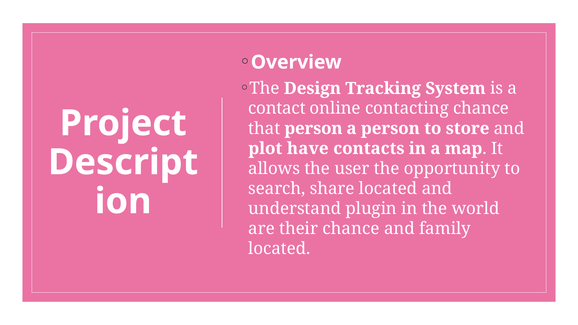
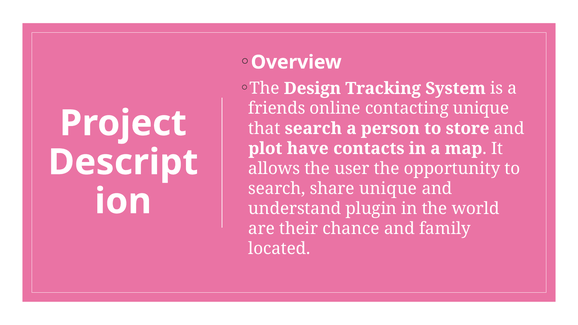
contact: contact -> friends (277, 108)
contacting chance: chance -> unique (481, 108)
that person: person -> search (313, 129)
share located: located -> unique (388, 189)
